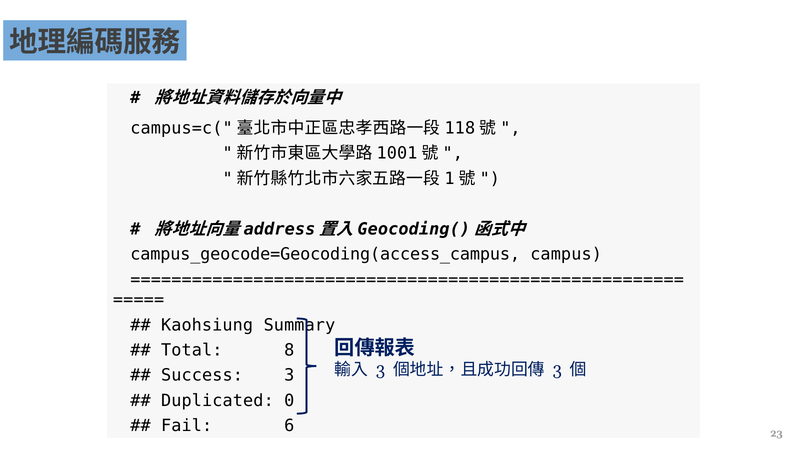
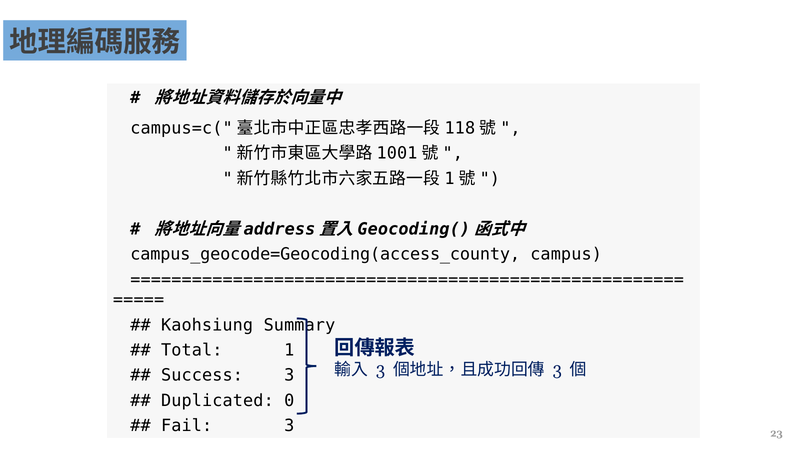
campus_geocode=Geocoding(access_campus: campus_geocode=Geocoding(access_campus -> campus_geocode=Geocoding(access_county (325, 254)
8: 8 -> 1 (289, 350)
Fail 6: 6 -> 3 (289, 426)
